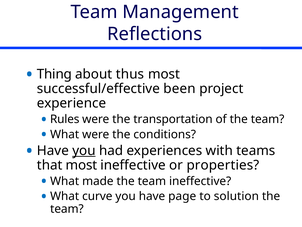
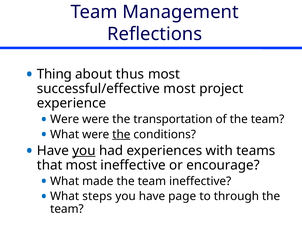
successful/effective been: been -> most (180, 89)
Rules: Rules -> Were (65, 119)
the underline: none -> present (121, 134)
properties: properties -> encourage (223, 165)
curve: curve -> steps (97, 196)
solution: solution -> through (236, 196)
